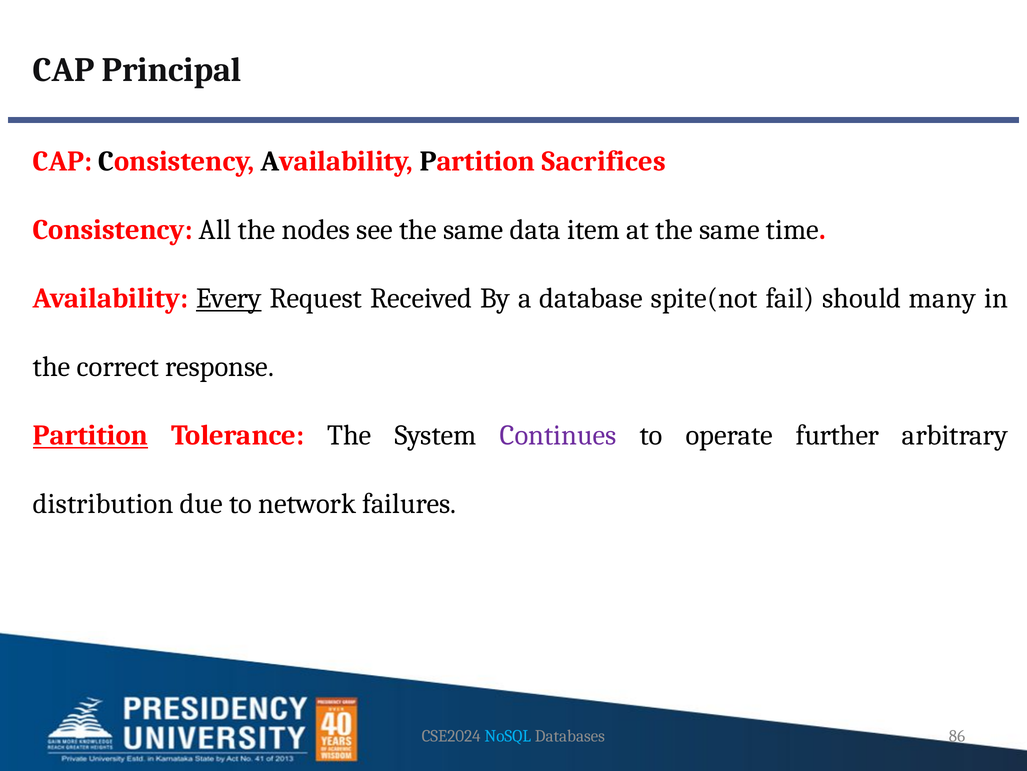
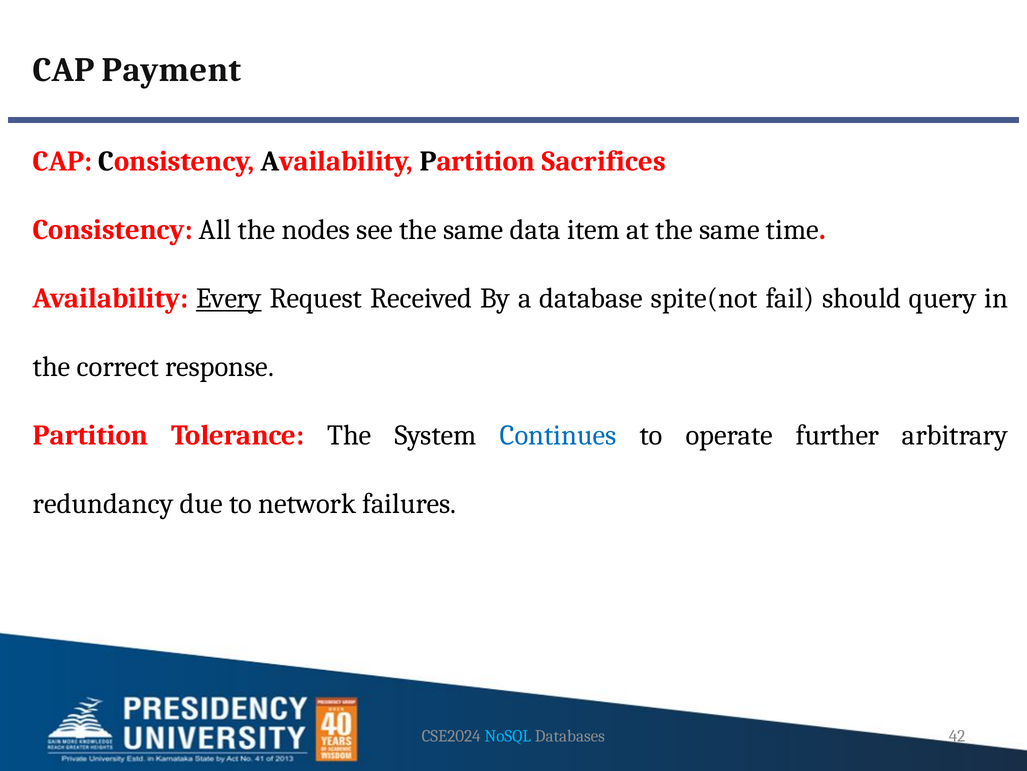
Principal: Principal -> Payment (171, 70)
many: many -> query (943, 298)
Partition underline: present -> none (90, 435)
Continues colour: purple -> blue (558, 435)
distribution: distribution -> redundancy (103, 504)
86: 86 -> 42 (957, 736)
